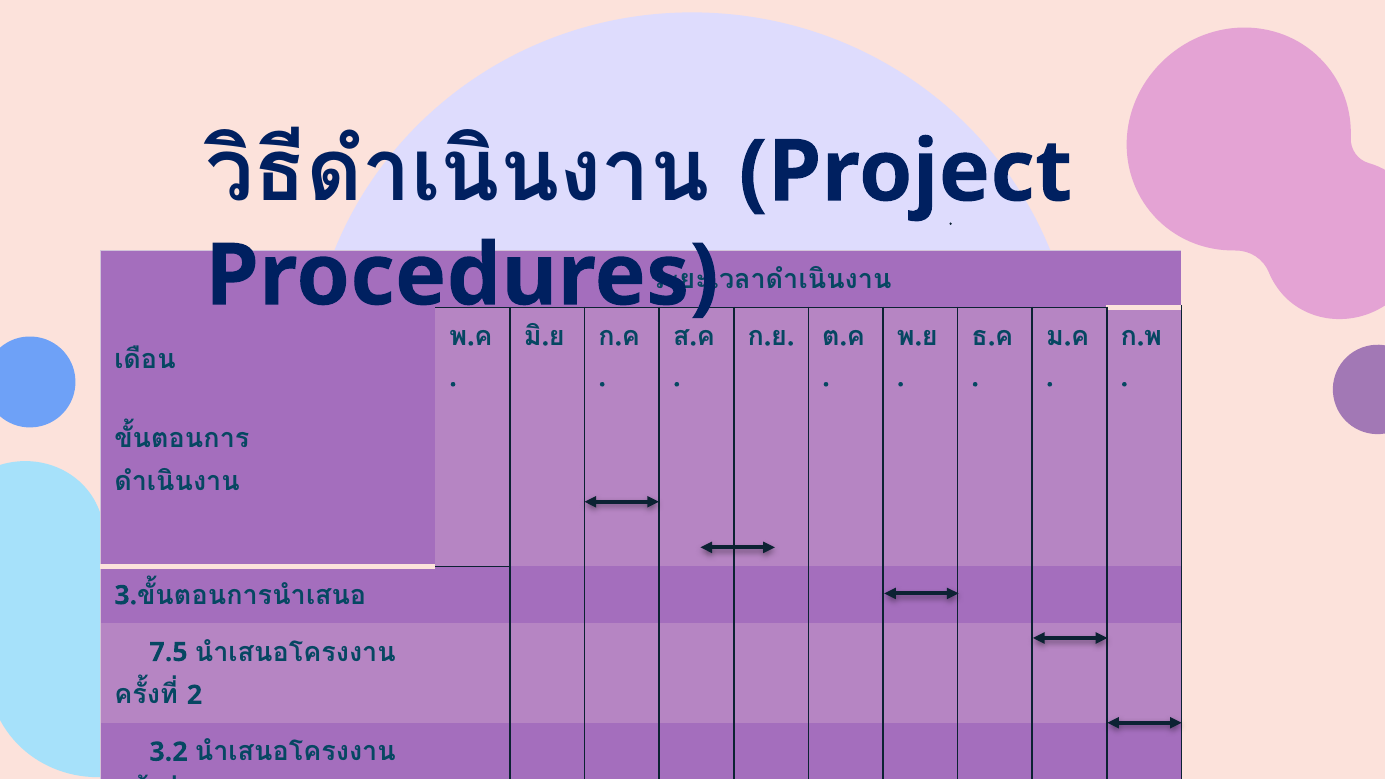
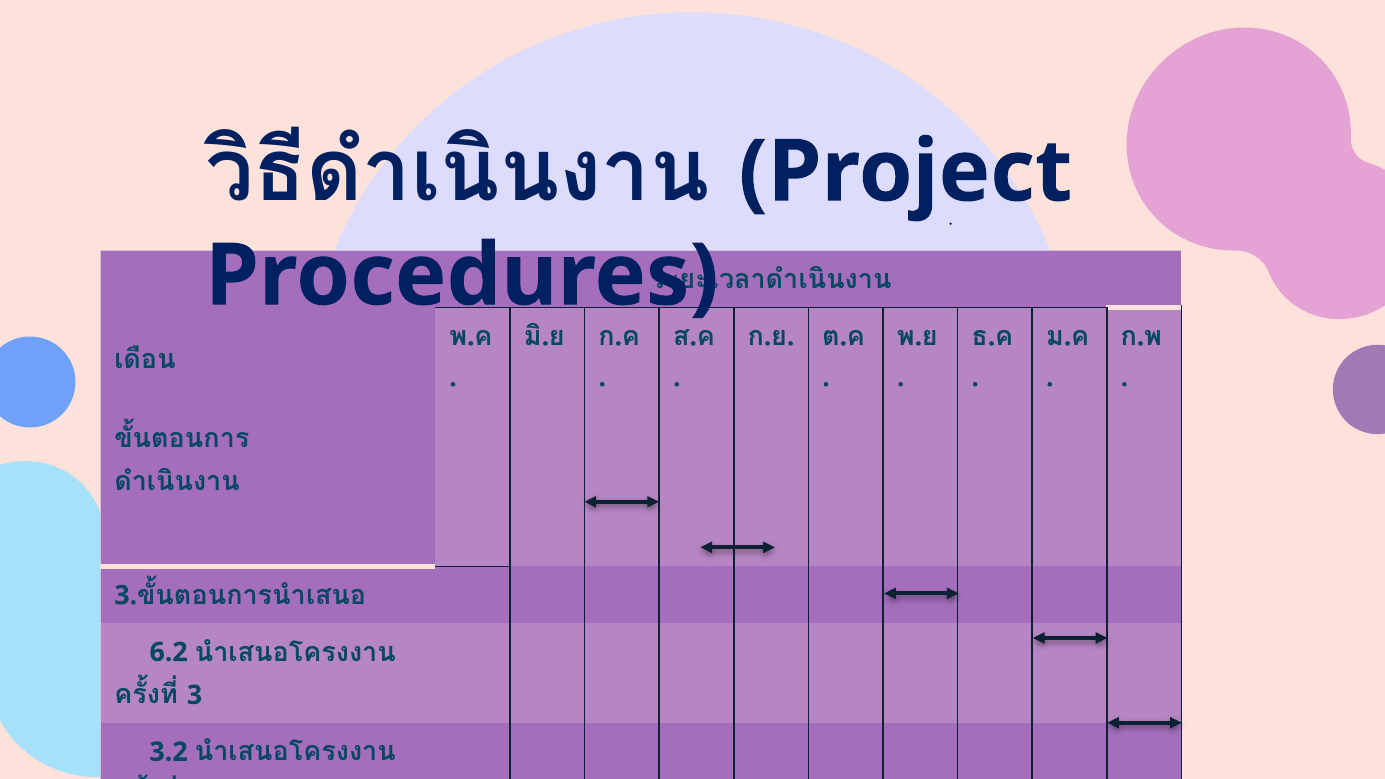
7.5: 7.5 -> 6.2 (169, 652)
2: 2 -> 3 (195, 695)
